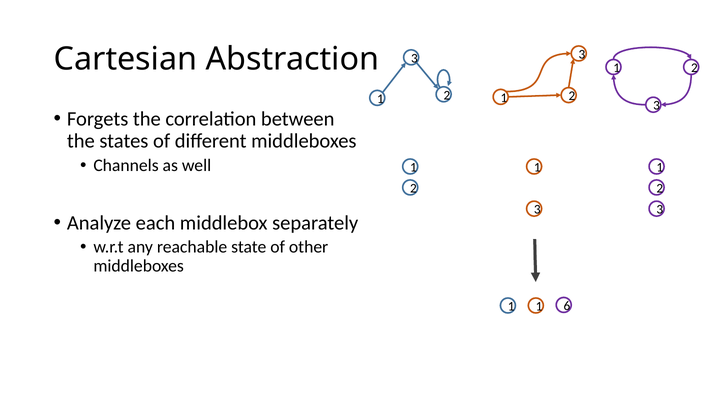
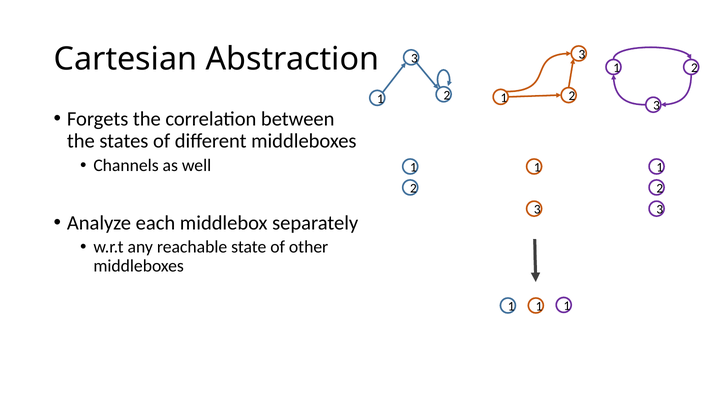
1 1 6: 6 -> 1 (567, 306)
